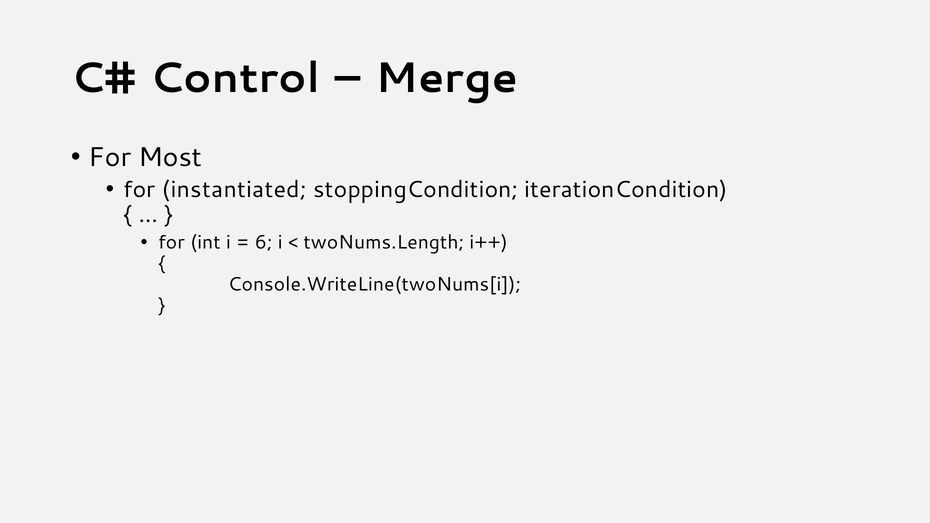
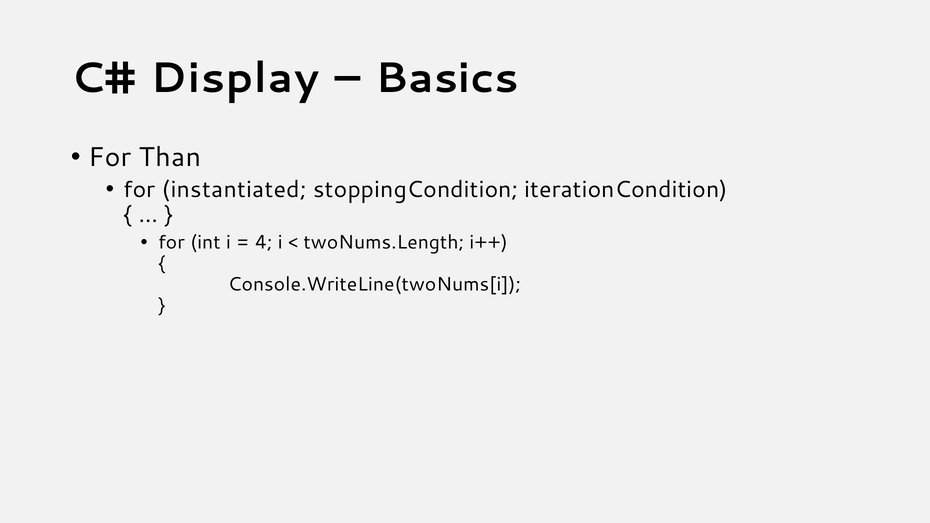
Control: Control -> Display (235, 78)
Merge: Merge -> Basics (447, 78)
Most: Most -> Than (170, 157)
6: 6 -> 4 (264, 242)
